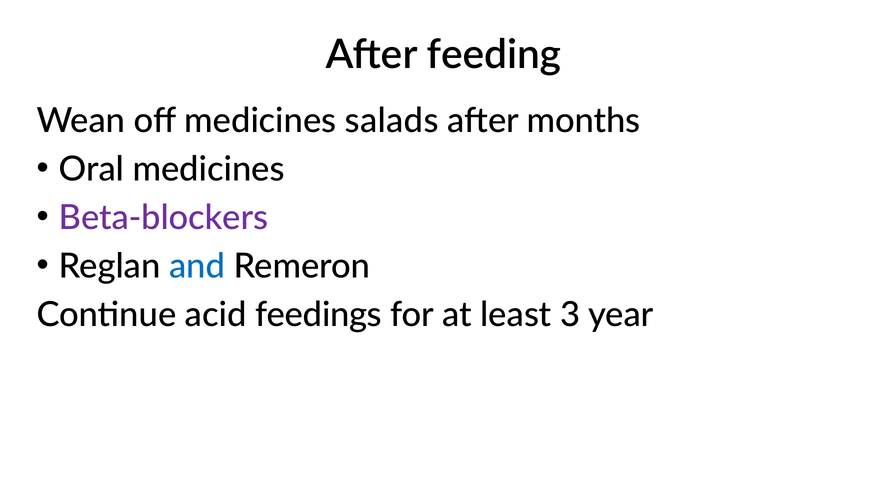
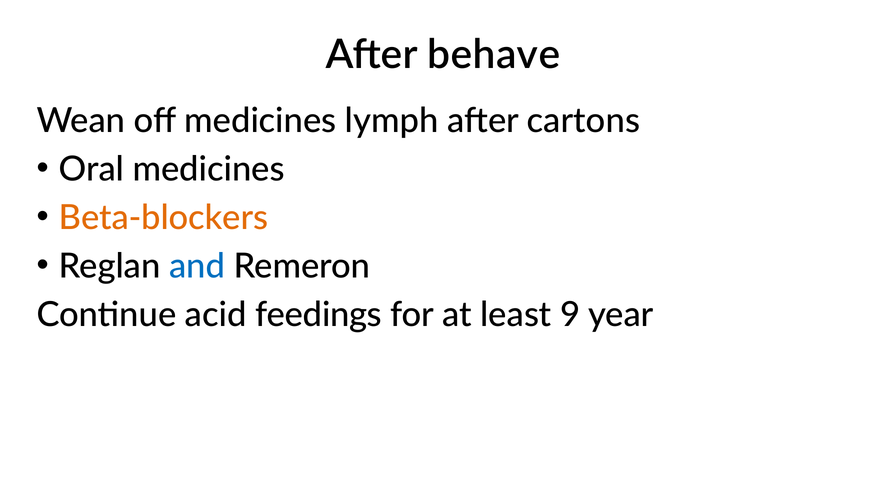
feeding: feeding -> behave (494, 55)
salads: salads -> lymph (392, 121)
months: months -> cartons (583, 121)
Beta-blockers colour: purple -> orange (163, 218)
3: 3 -> 9 (570, 315)
